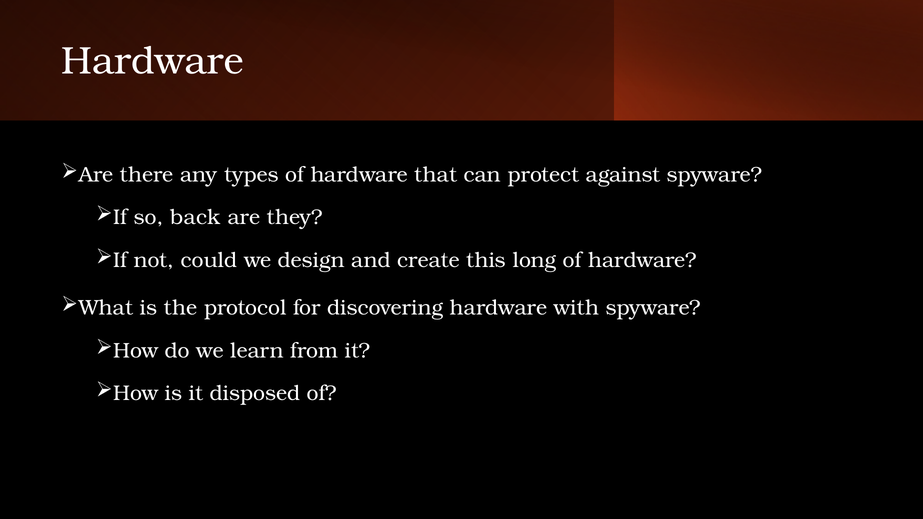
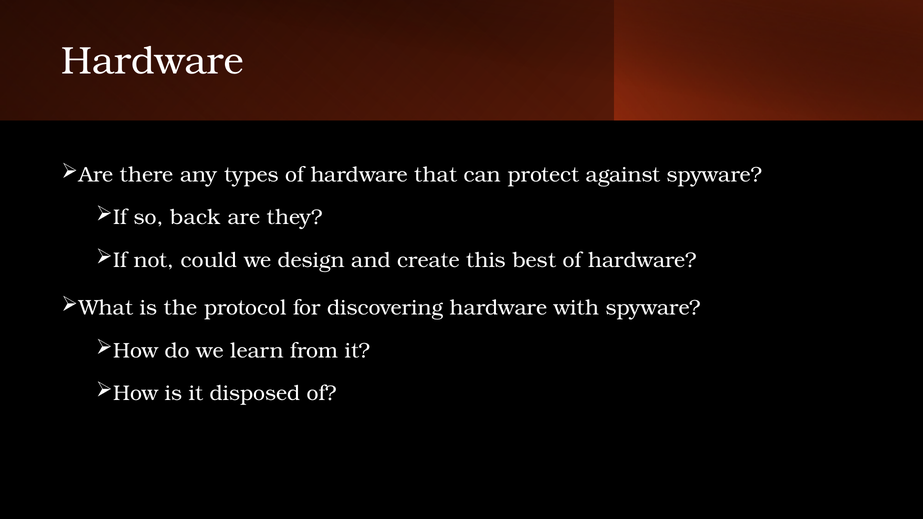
long: long -> best (534, 260)
